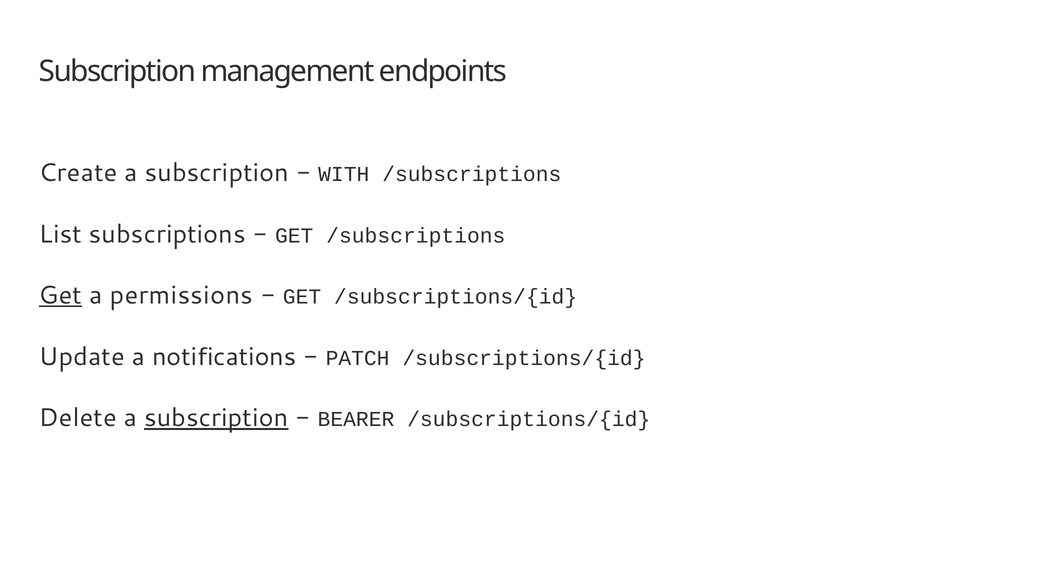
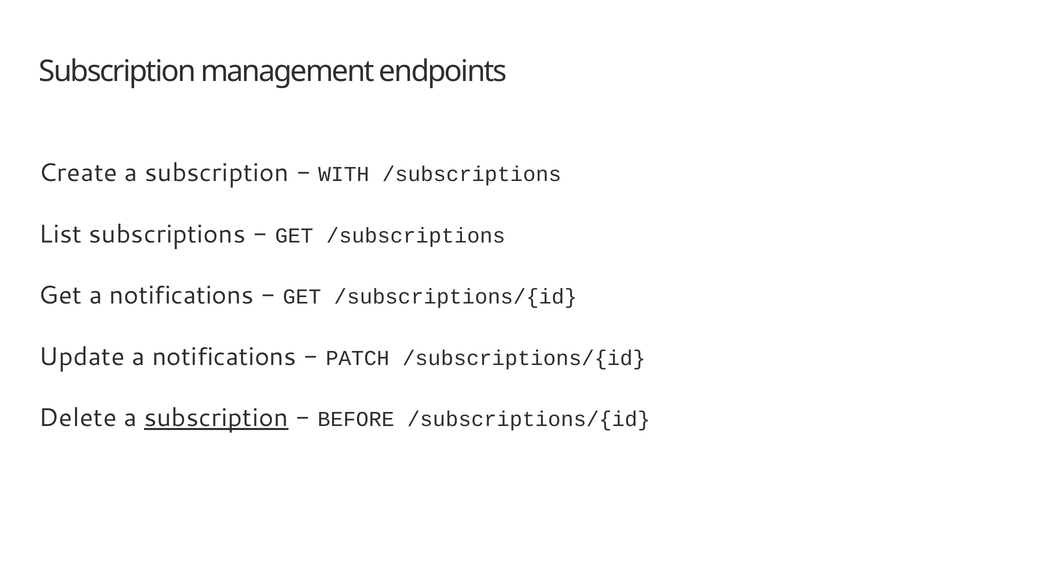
Get underline: present -> none (61, 295)
permissions: permissions -> notifications (182, 295)
BEARER: BEARER -> BEFORE (356, 419)
